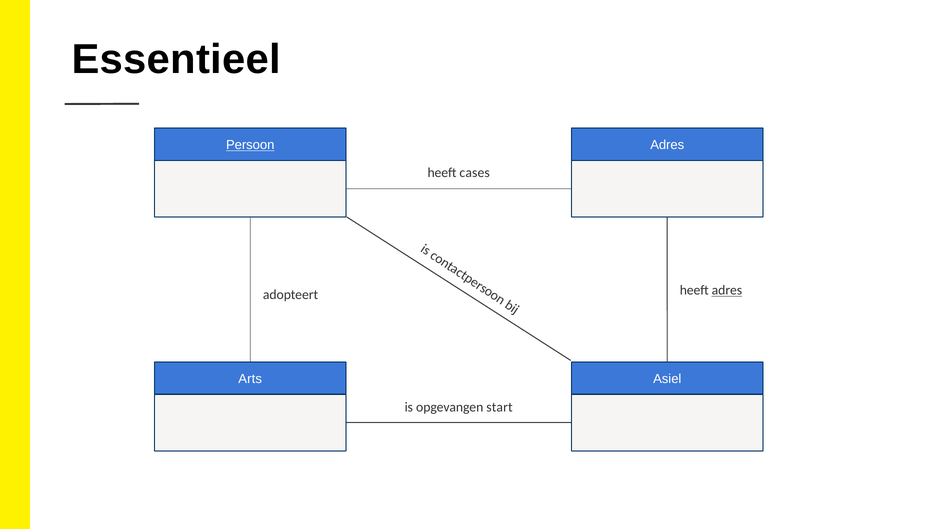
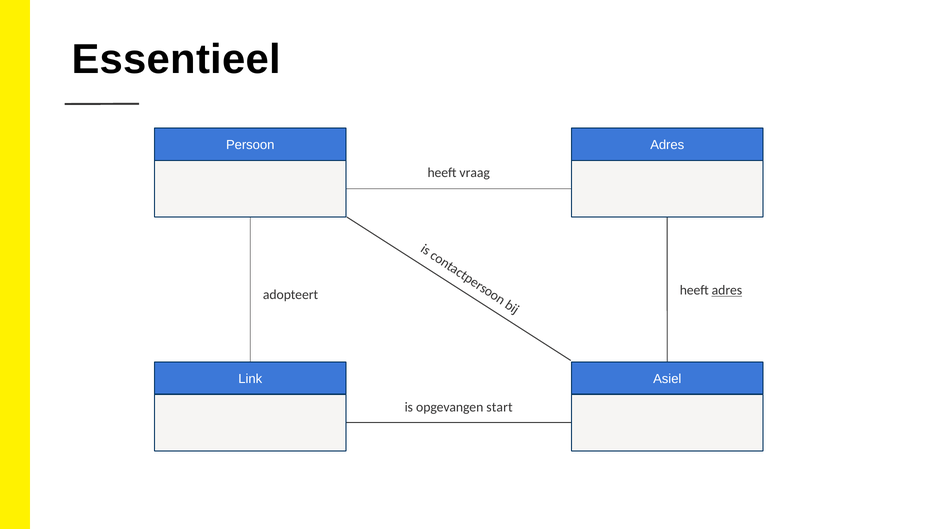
Persoon underline: present -> none (250, 145)
cases: cases -> vraag (475, 173)
Arts: Arts -> Link (250, 379)
